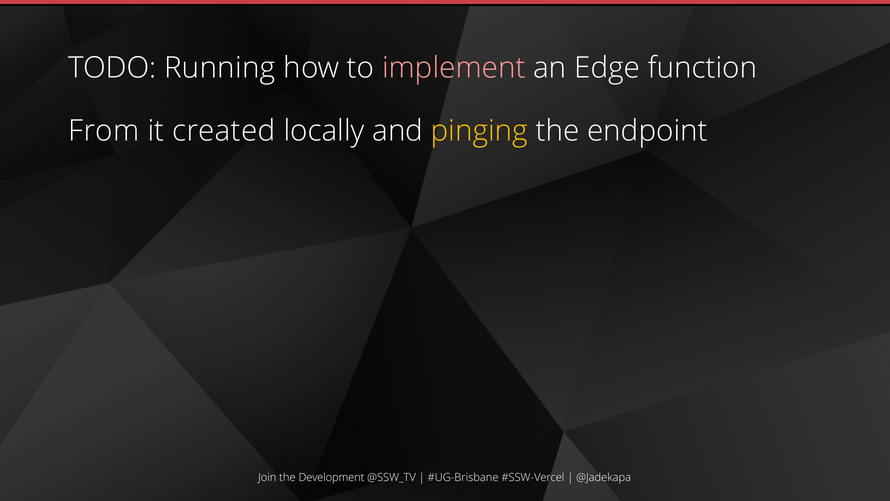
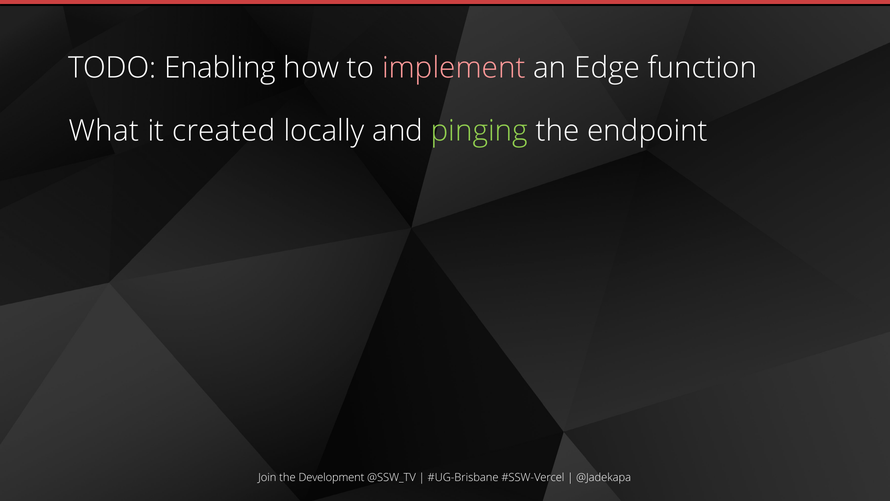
Running: Running -> Enabling (220, 68)
From: From -> What (104, 131)
pinging colour: yellow -> light green (479, 131)
